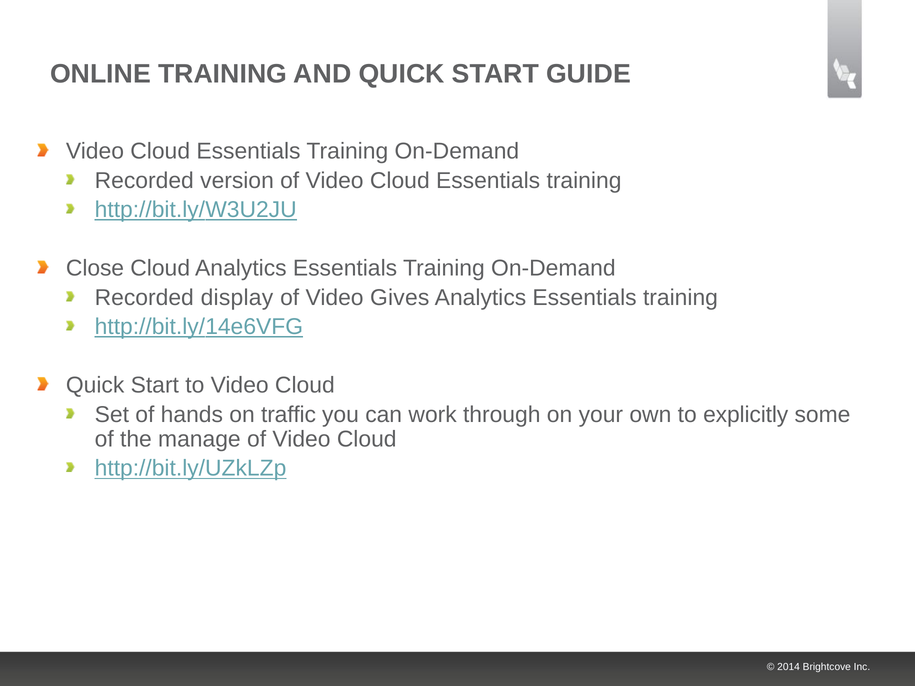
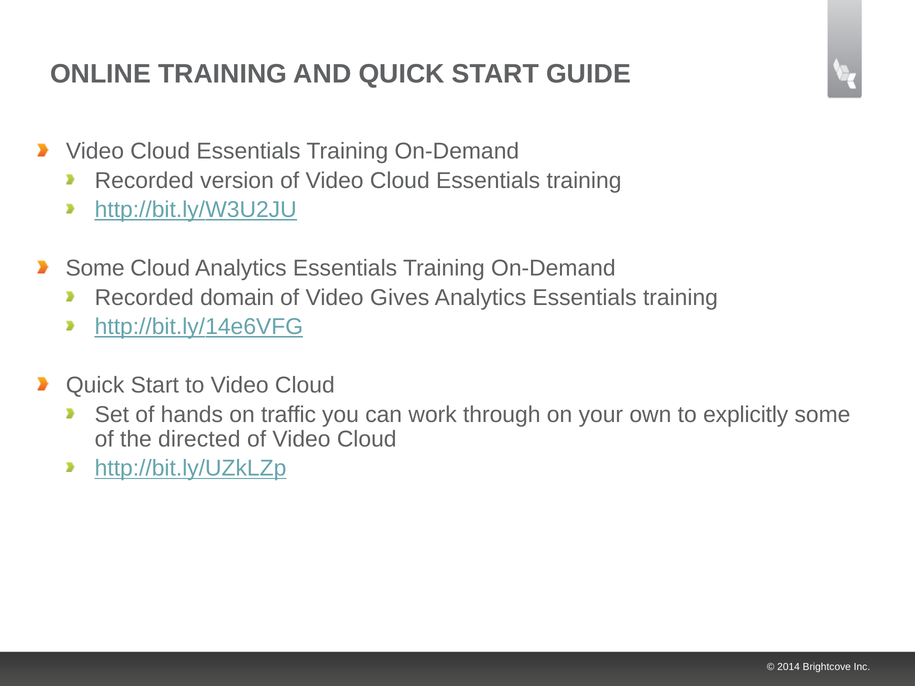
Close: Close -> Some (95, 268)
display: display -> domain (237, 298)
manage: manage -> directed (199, 439)
